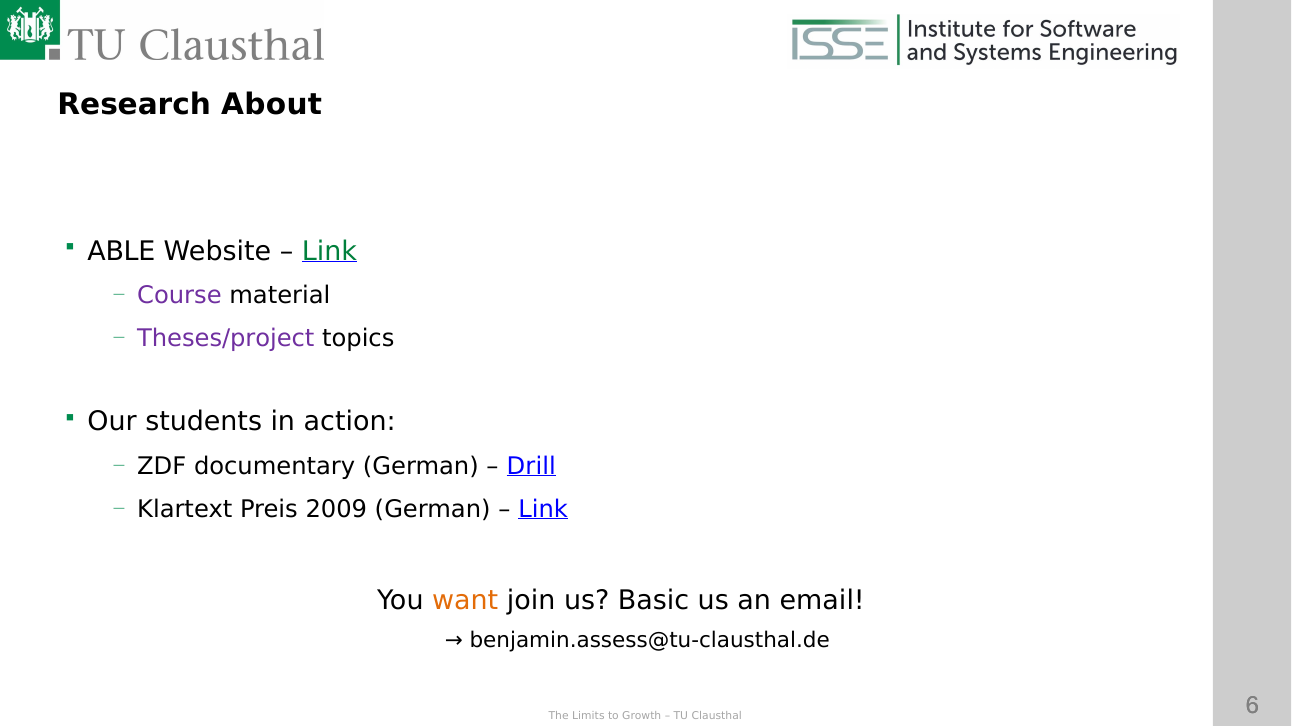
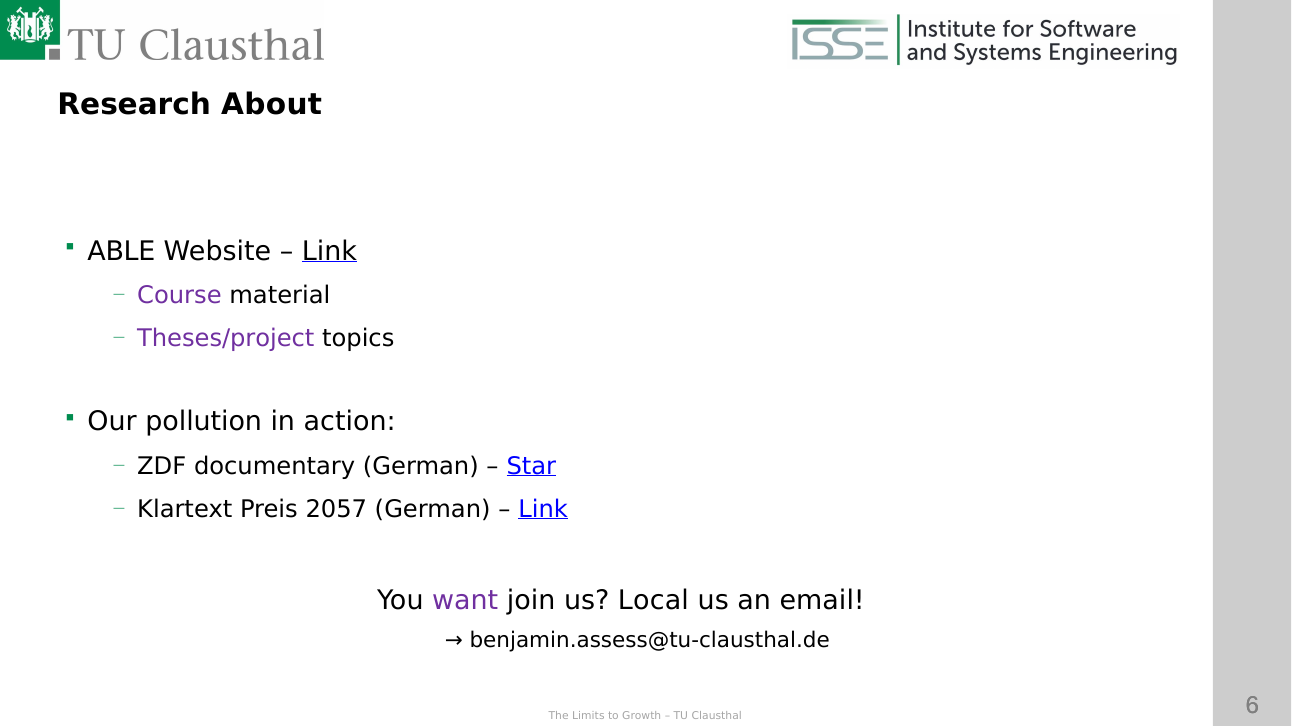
Link colour: green -> black (329, 251)
students: students -> pollution (204, 422)
Drill: Drill -> Star (531, 466)
2009: 2009 -> 2057 (336, 509)
want colour: orange -> purple (465, 600)
Basic: Basic -> Local (653, 600)
